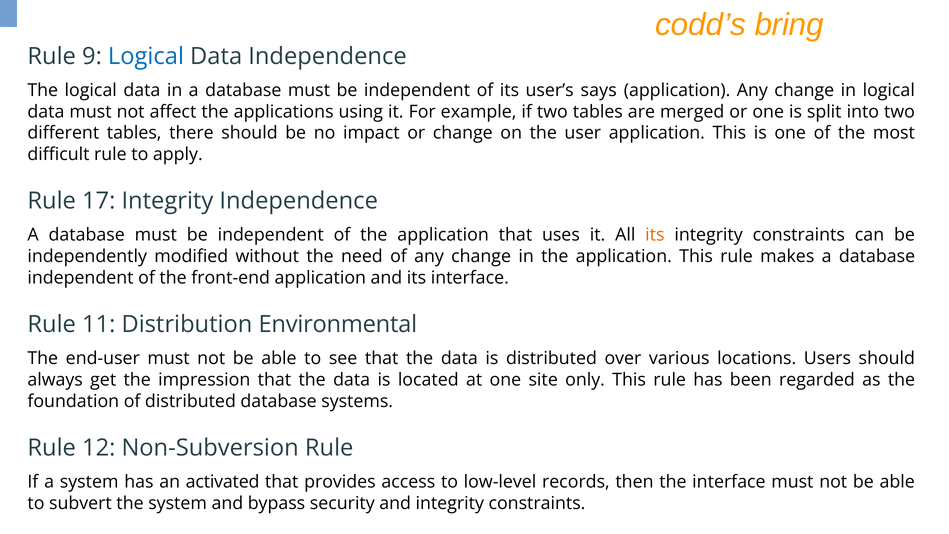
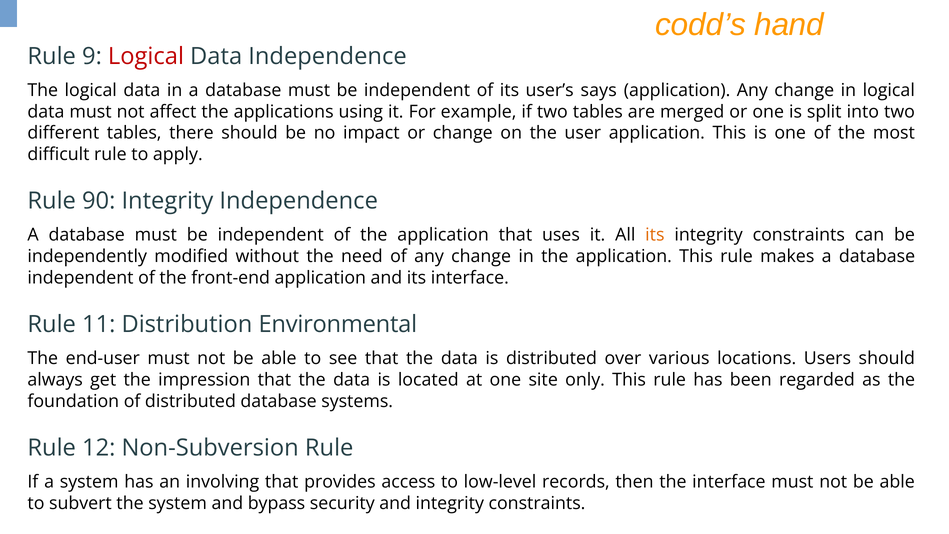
bring: bring -> hand (789, 25)
Logical colour: blue -> red (146, 56)
17: 17 -> 90 (99, 201)
activated: activated -> involving (223, 482)
